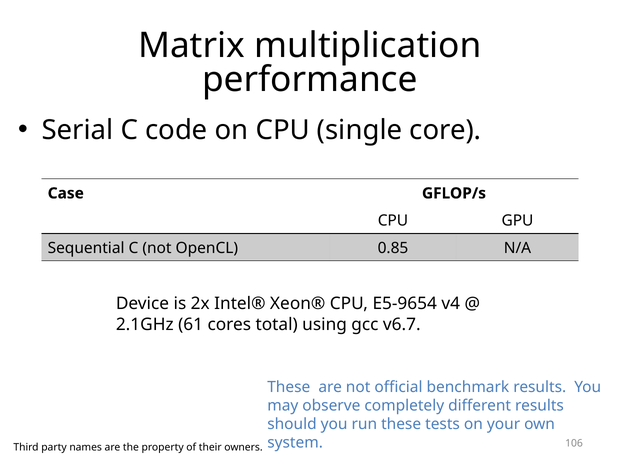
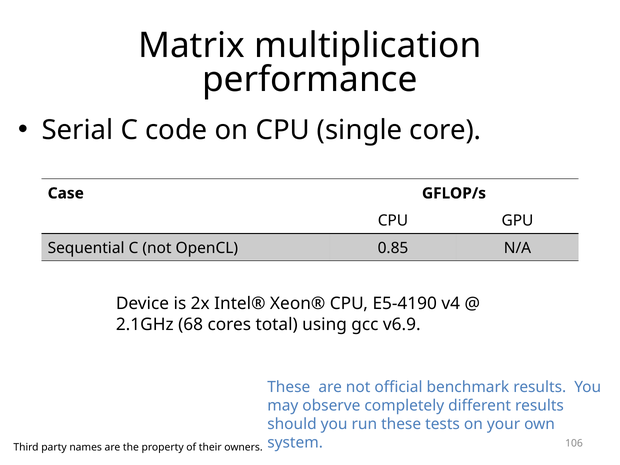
E5-9654: E5-9654 -> E5-4190 (405, 304)
61: 61 -> 68 (191, 324)
v6.7: v6.7 -> v6.9 (402, 324)
